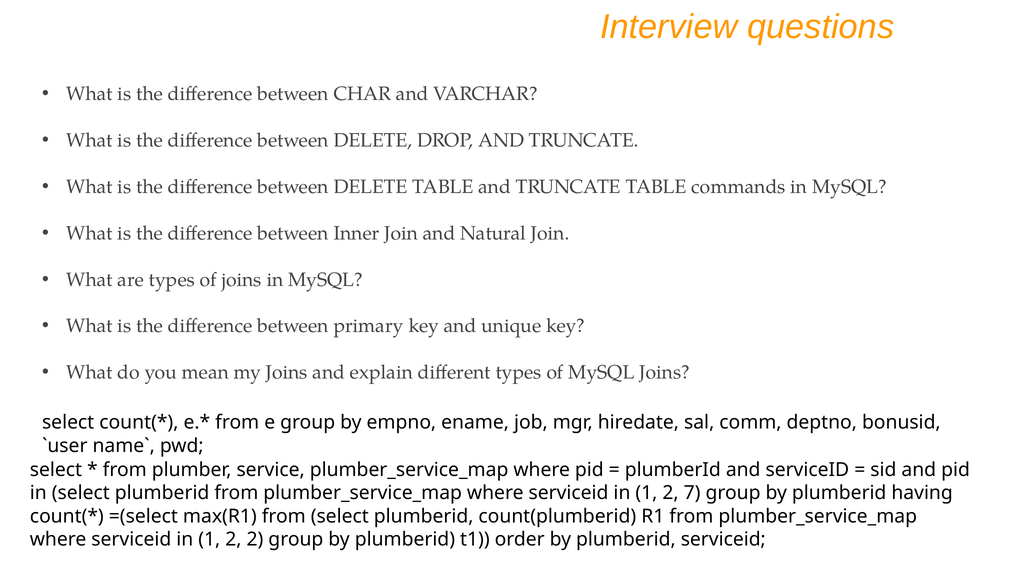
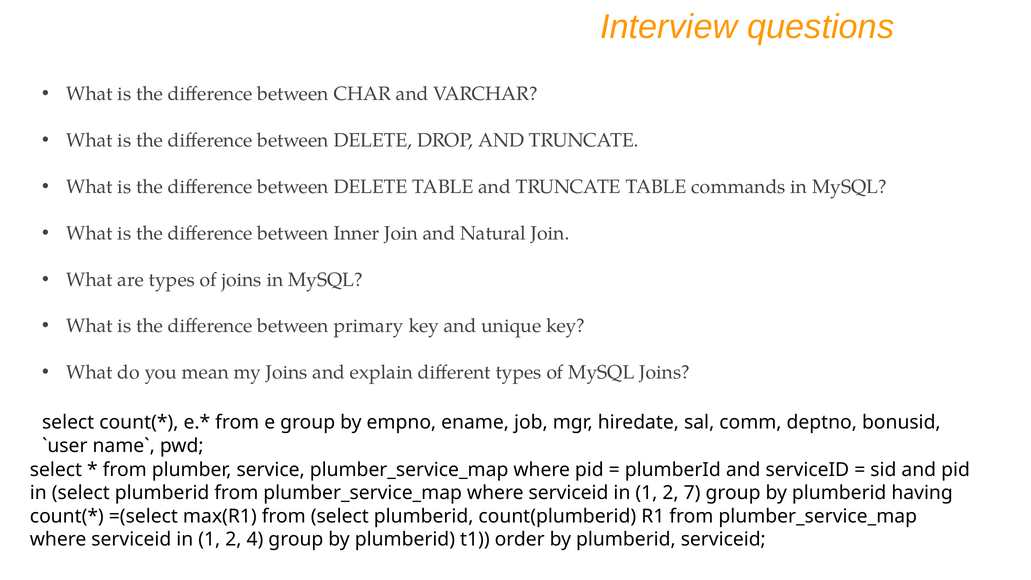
2 2: 2 -> 4 (255, 539)
